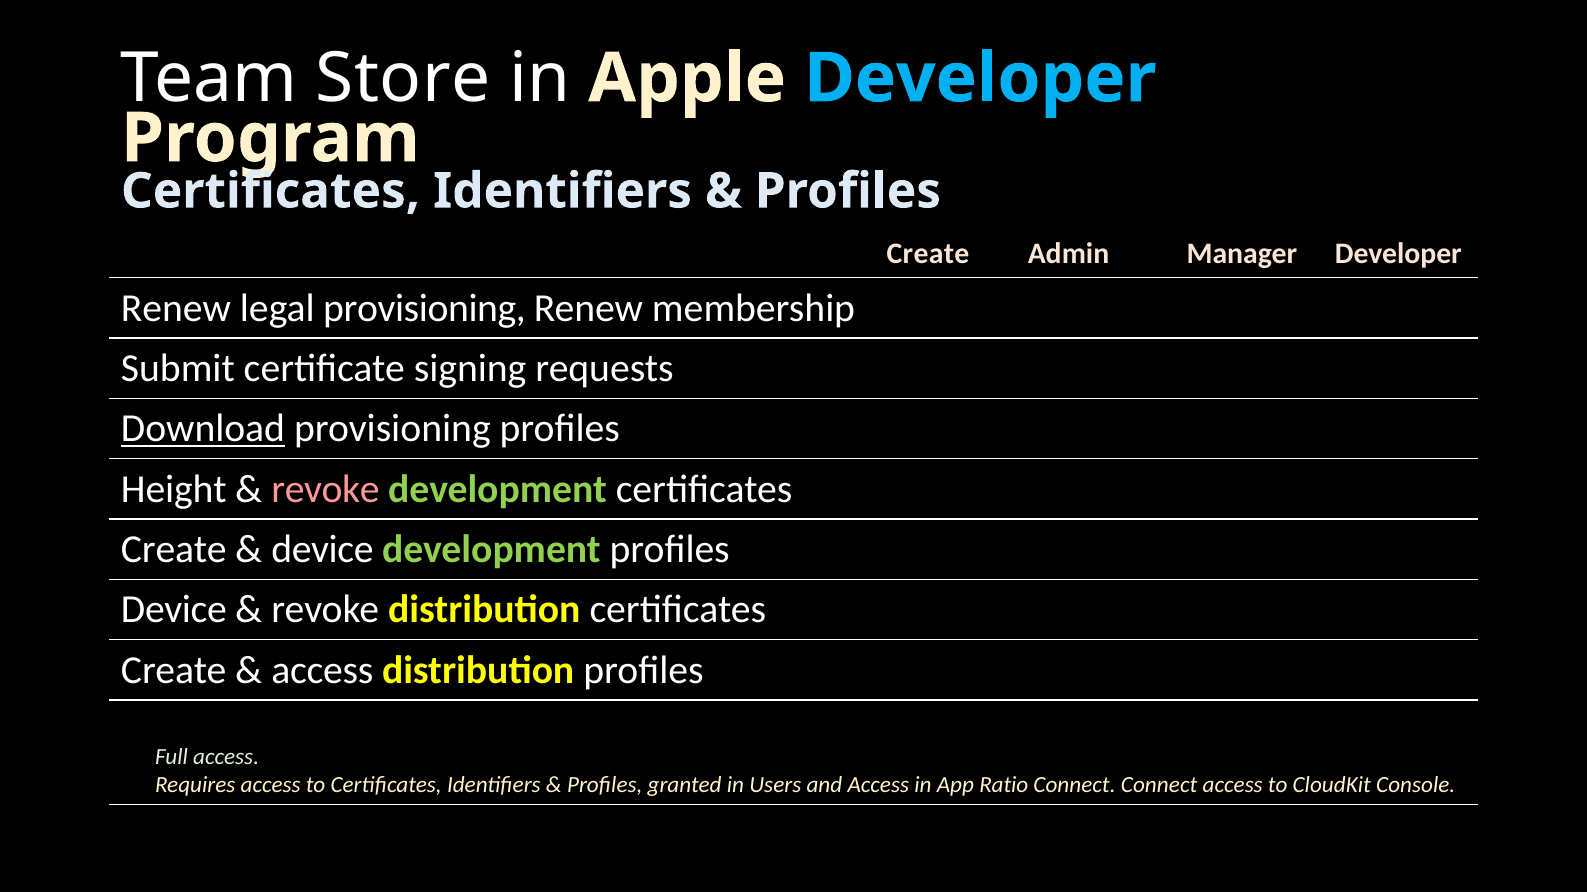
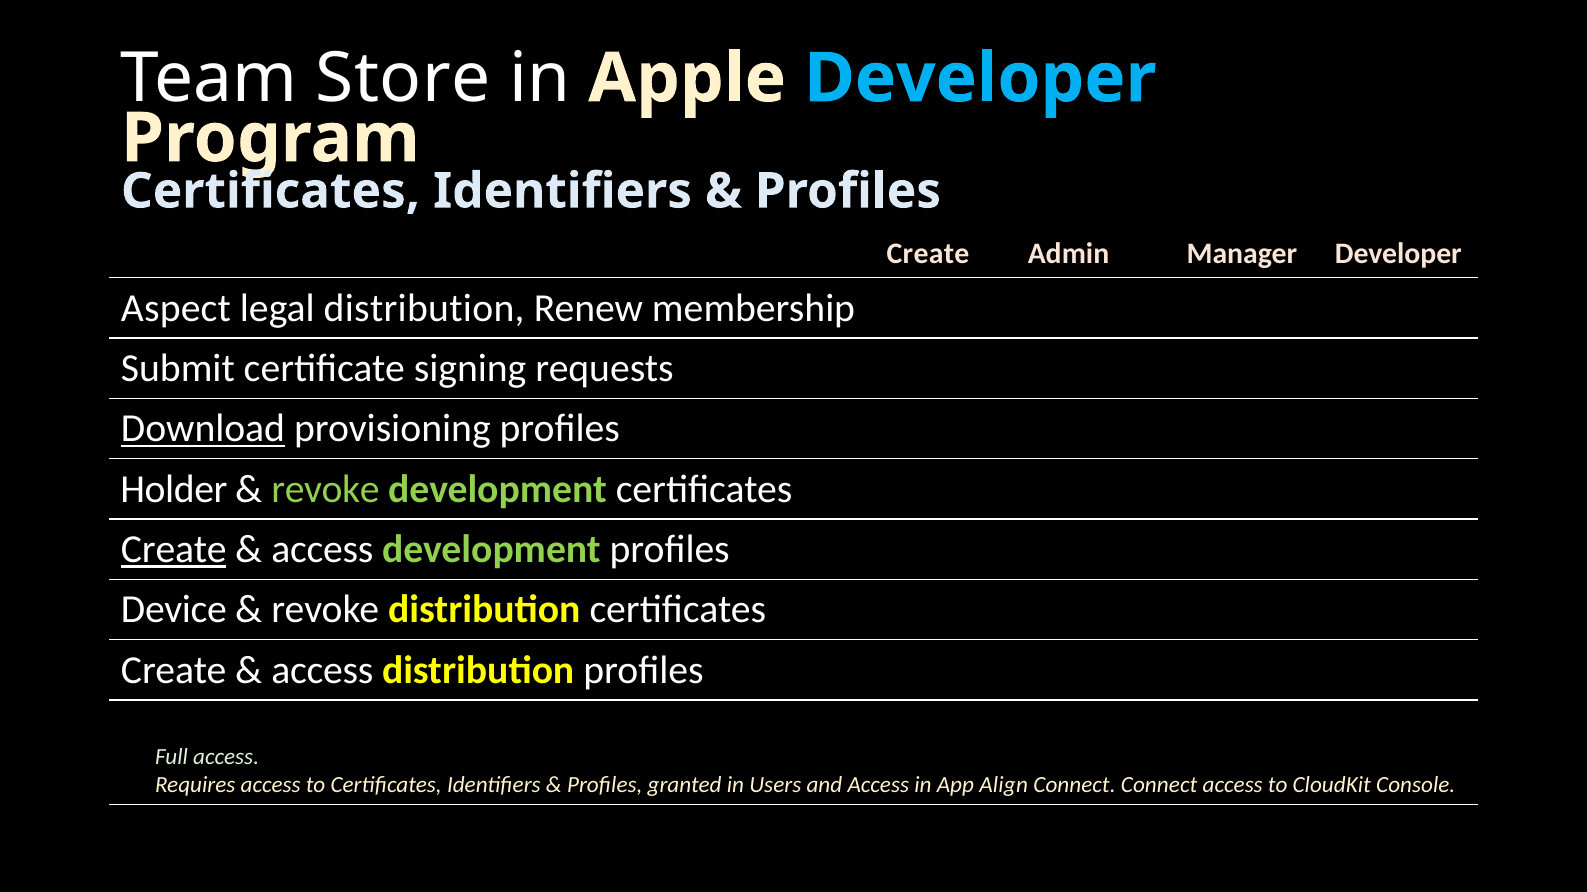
Renew: Renew -> Aspect (176, 309)
legal provisioning: provisioning -> distribution (424, 309)
Height: Height -> Holder (174, 490)
revoke colour: pink -> light green (325, 490)
Create underline: none -> present (174, 550)
device: device -> access (322, 550)
Ratio: Ratio -> Align (1004, 785)
